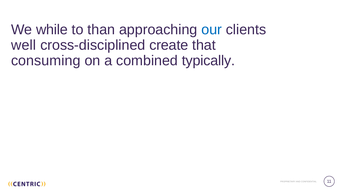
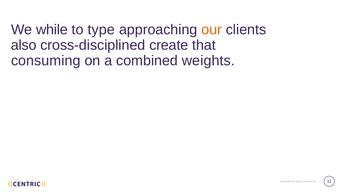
than: than -> type (101, 30)
our colour: blue -> orange (212, 30)
well: well -> also (24, 45)
typically: typically -> weights (208, 60)
